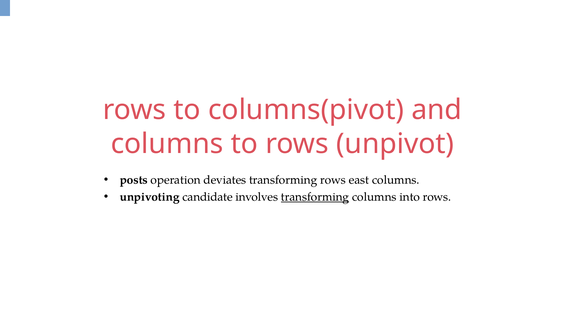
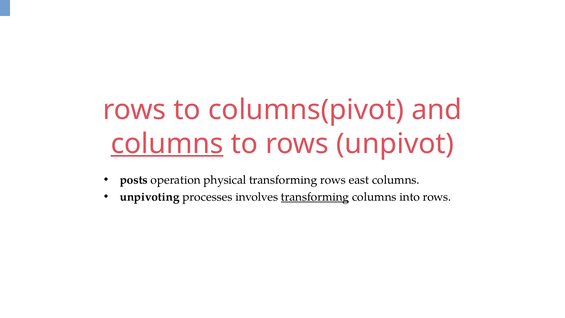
columns underline: none -> present (167, 144)
deviates: deviates -> physical (225, 180)
candidate: candidate -> processes (208, 197)
